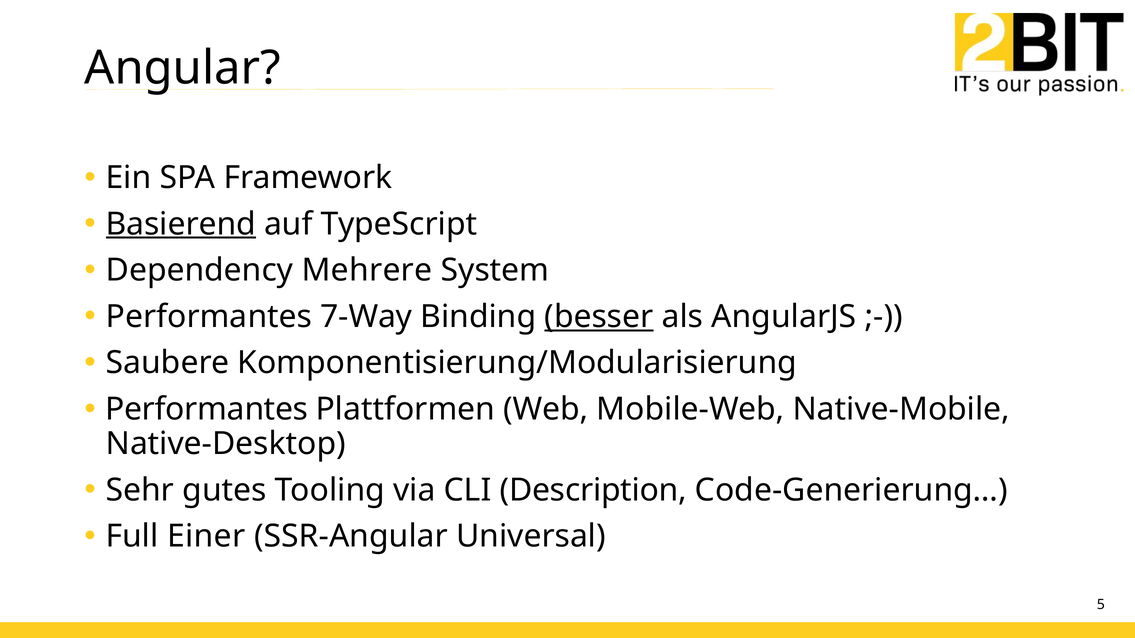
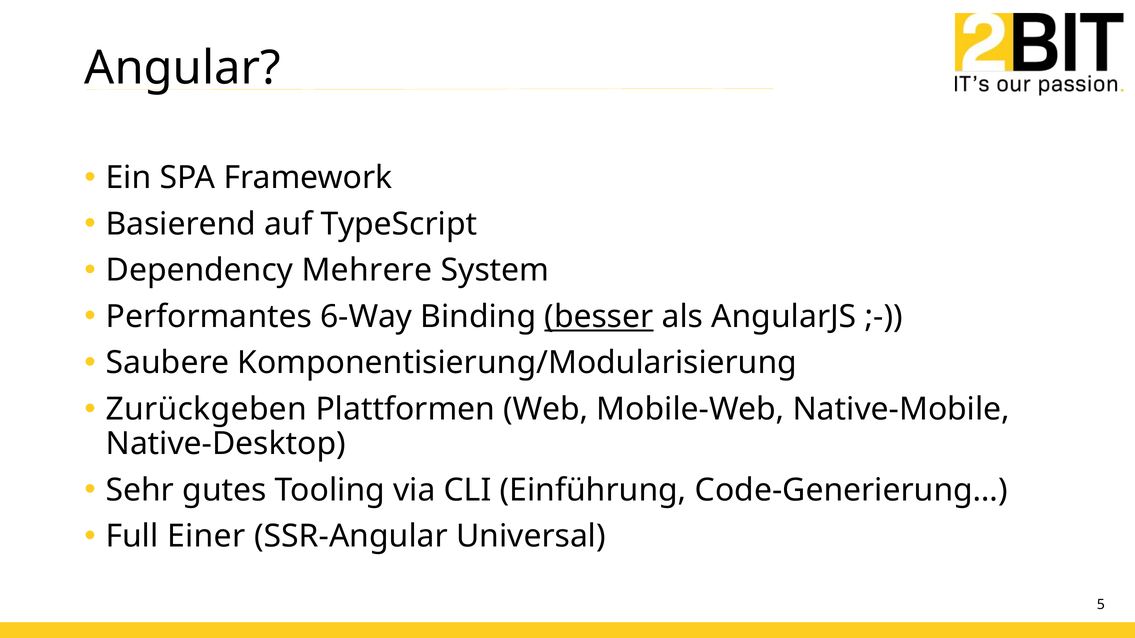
Basierend underline: present -> none (181, 224)
7-Way: 7-Way -> 6-Way (366, 317)
Performantes: Performantes -> Zurückgeben (206, 410)
Description: Description -> Einführung (593, 490)
